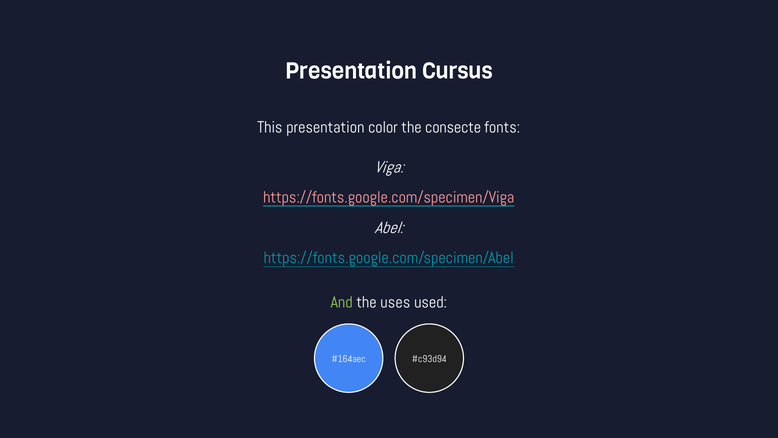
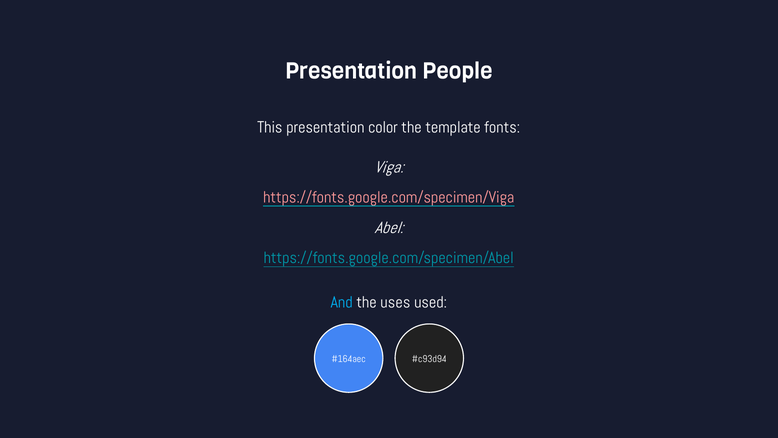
Cursus: Cursus -> People (457, 71)
consecte: consecte -> template (453, 127)
And colour: light green -> light blue (342, 302)
